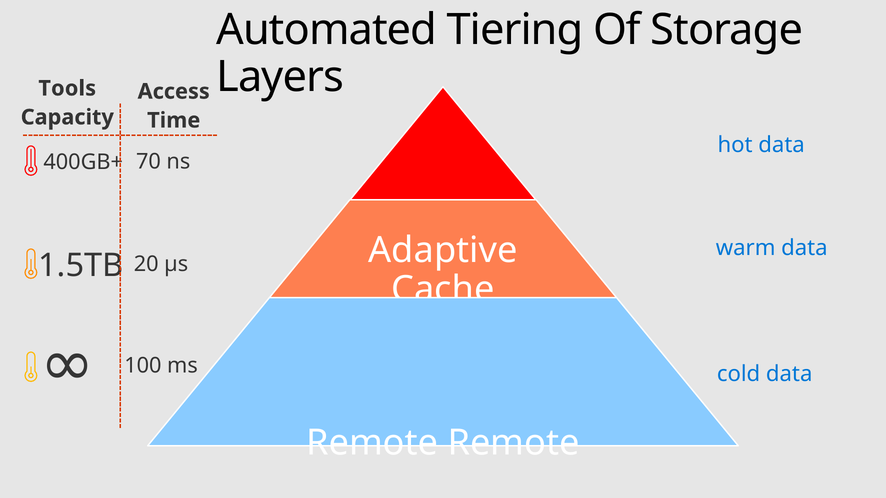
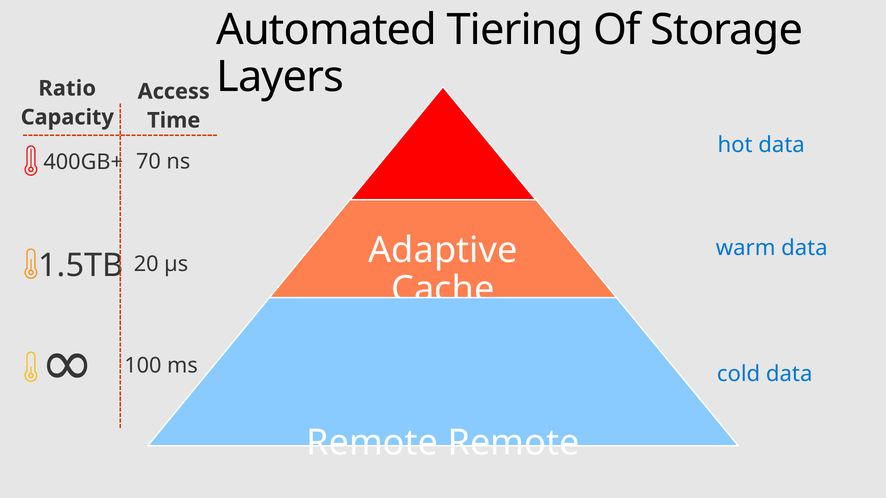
Tools: Tools -> Ratio (67, 88)
